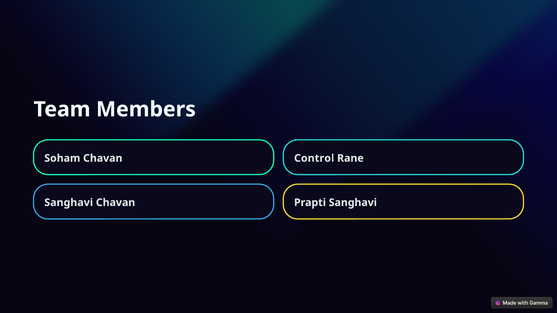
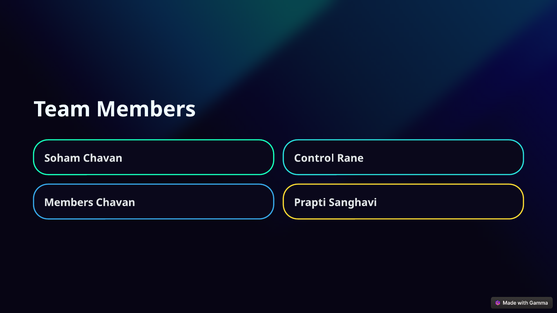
Sanghavi: Sanghavi -> Members (69, 203)
